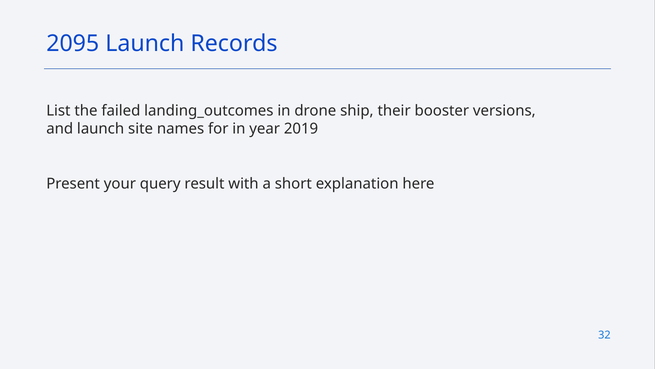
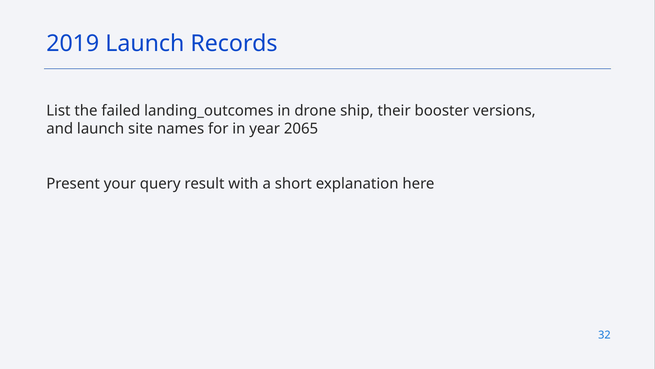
2095: 2095 -> 2019 (73, 44)
2019: 2019 -> 2065 (301, 129)
